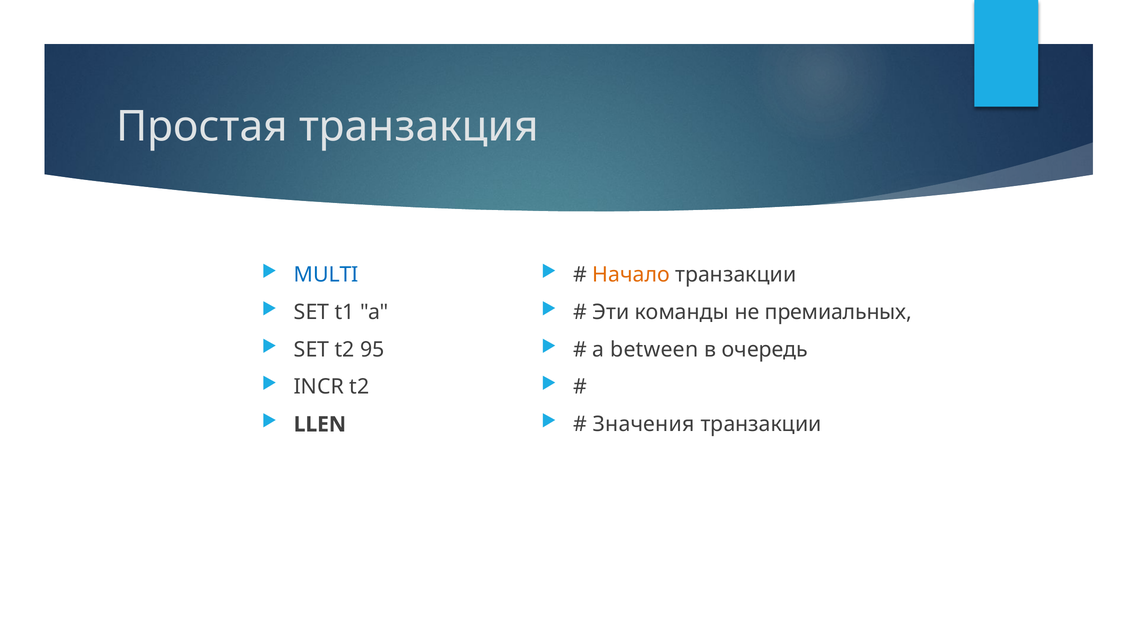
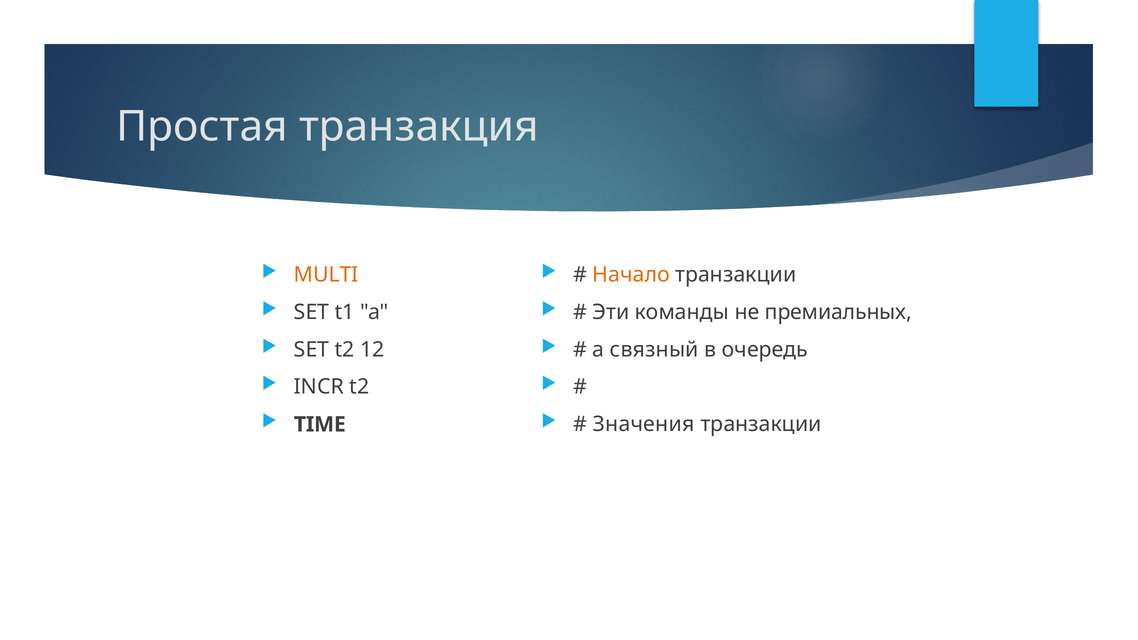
MULTI colour: blue -> orange (326, 275)
95: 95 -> 12 (372, 350)
between: between -> связный (654, 350)
LLEN: LLEN -> TIME (320, 424)
